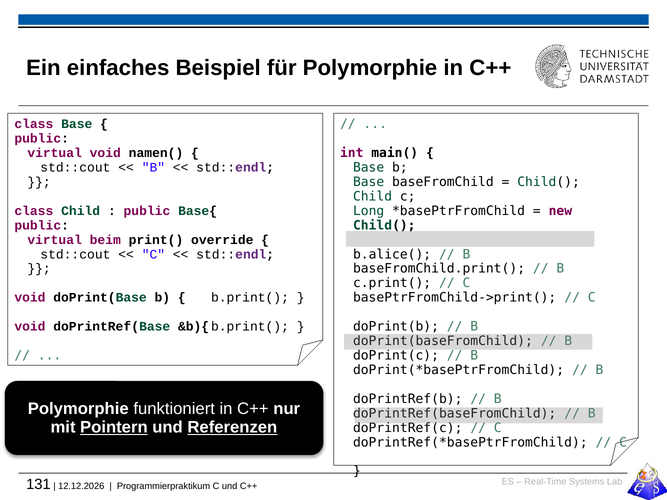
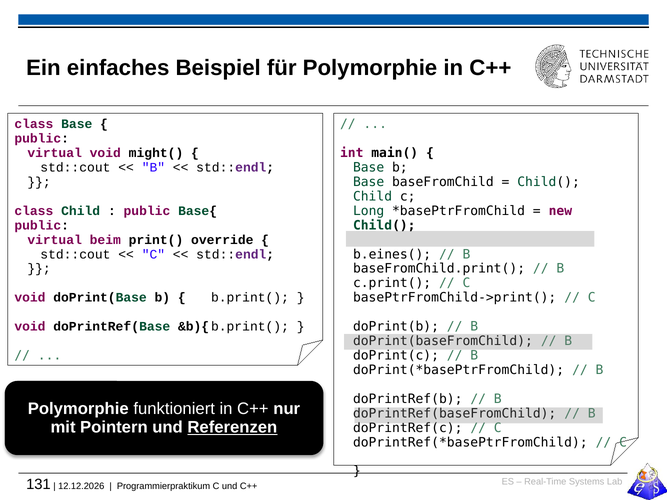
namen(: namen( -> might( (156, 153)
b.alice(: b.alice( -> b.eines( (392, 254)
Pointern underline: present -> none (114, 428)
